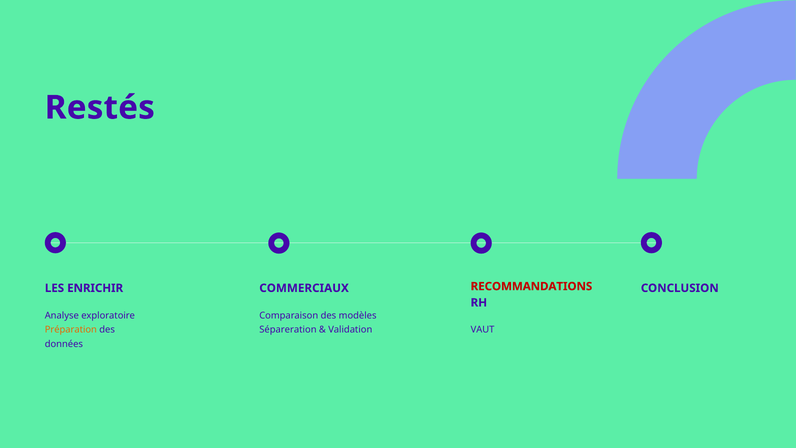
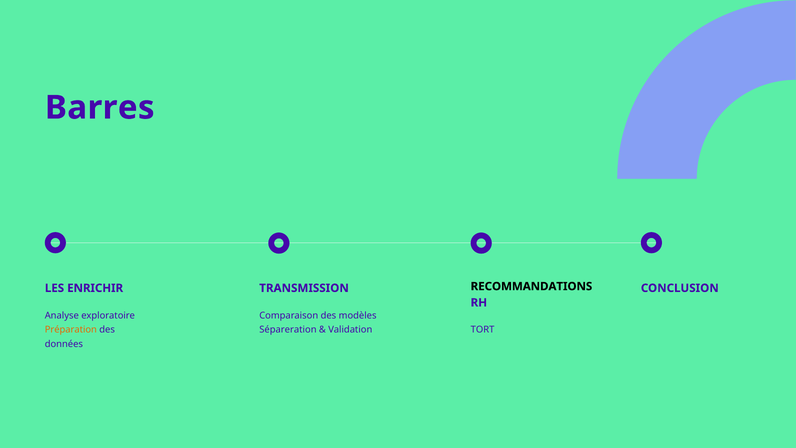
Restés: Restés -> Barres (100, 108)
RECOMMANDATIONS colour: red -> black (531, 286)
COMMERCIAUX: COMMERCIAUX -> TRANSMISSION (304, 288)
VAUT: VAUT -> TORT (483, 329)
